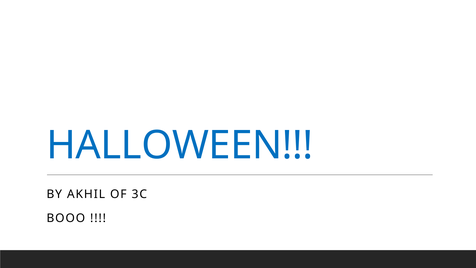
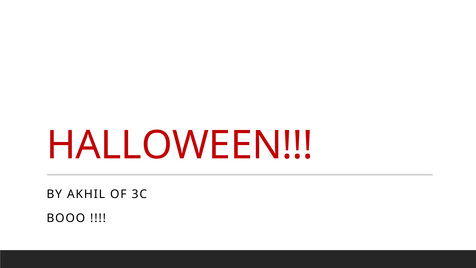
HALLOWEEN colour: blue -> red (180, 145)
